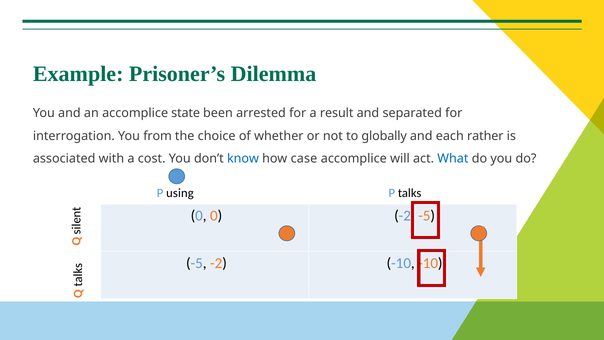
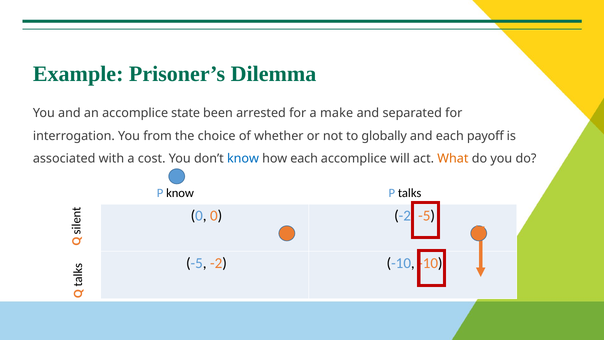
result: result -> make (337, 113)
rather: rather -> payoff (485, 136)
how case: case -> each (304, 158)
What colour: blue -> orange (453, 158)
P using: using -> know (180, 193)
